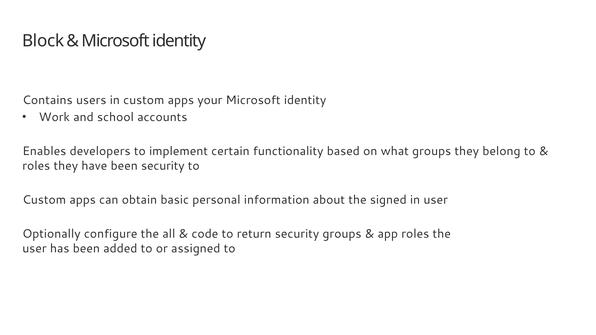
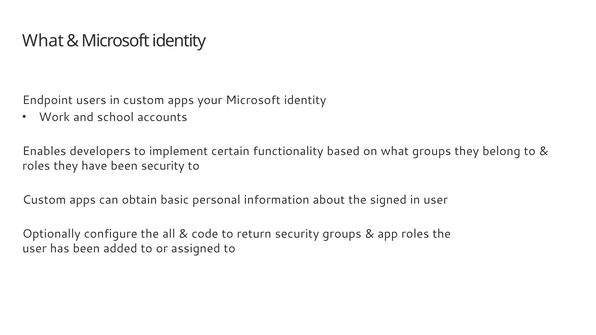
Block: Block -> What (43, 41)
Contains: Contains -> Endpoint (48, 100)
